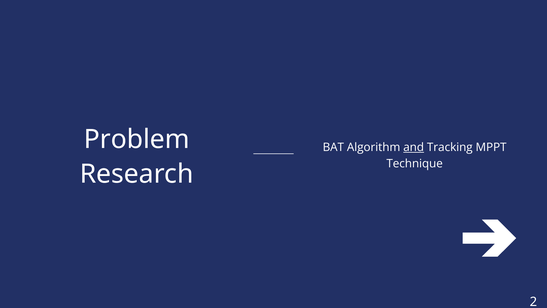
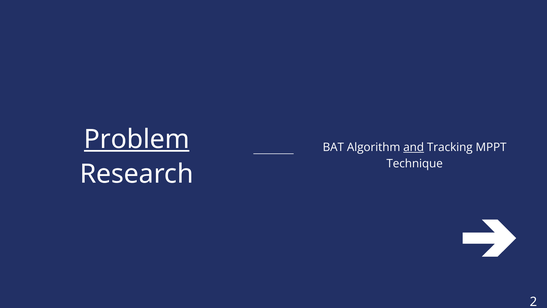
Problem underline: none -> present (137, 139)
